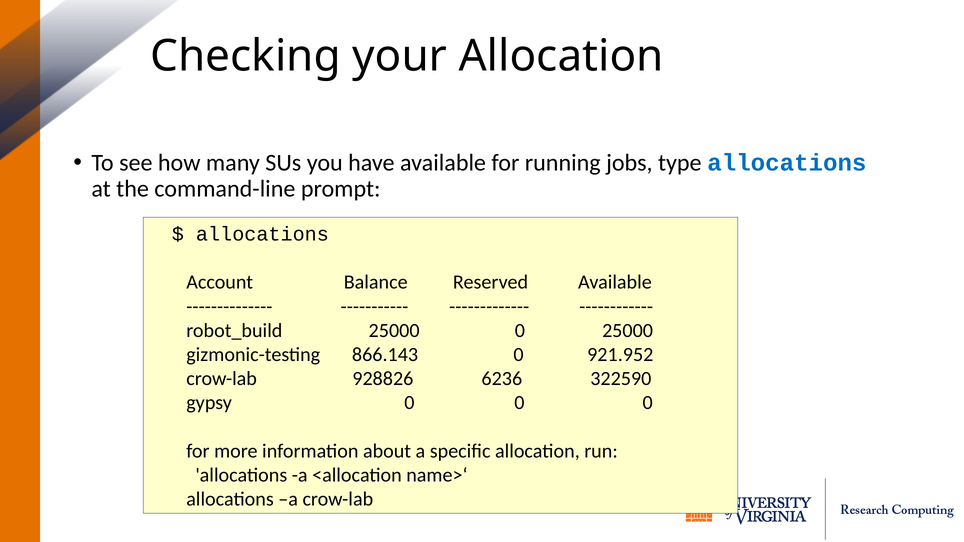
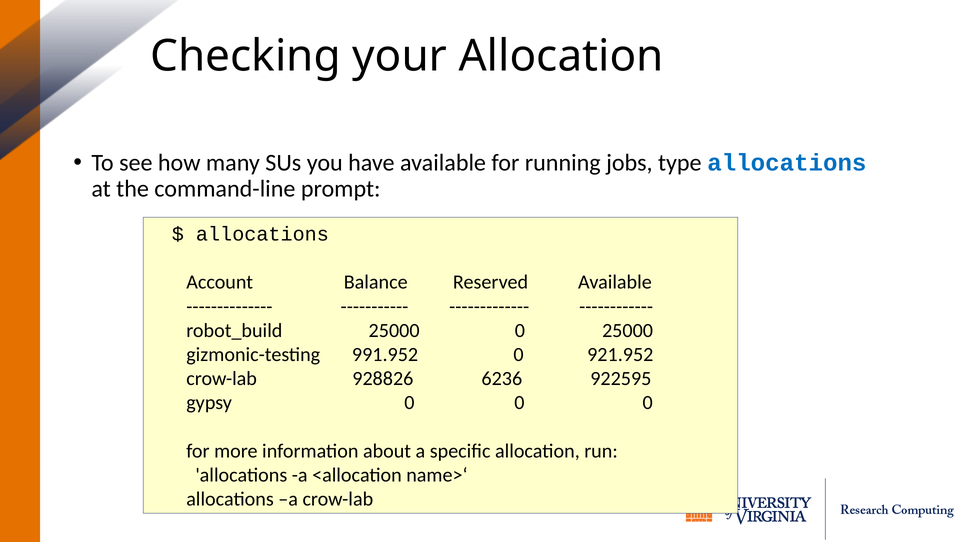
866.143: 866.143 -> 991.952 (385, 355)
322590: 322590 -> 922595 (621, 379)
